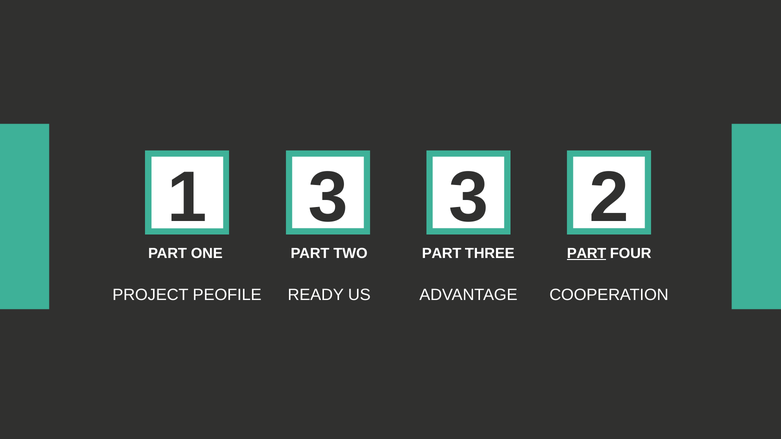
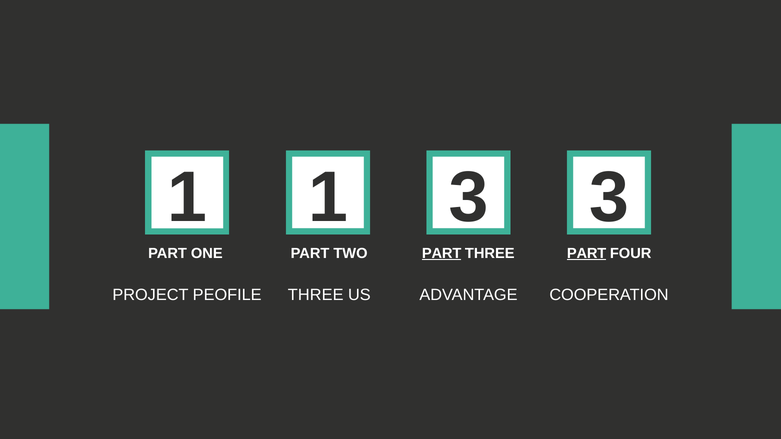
1 3: 3 -> 1 (328, 198)
3 2: 2 -> 3 (609, 198)
PART underline: none -> present (442, 253)
PEOFILE READY: READY -> THREE (316, 295)
